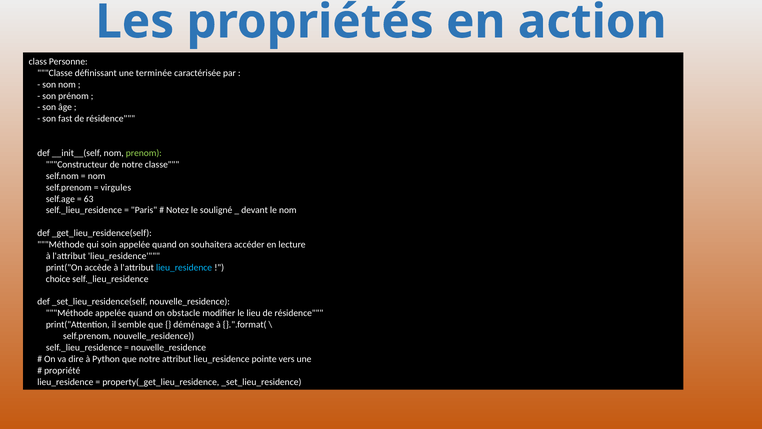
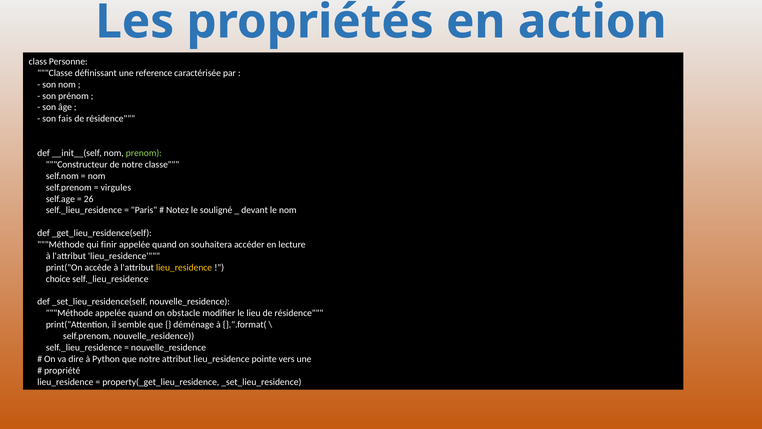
terminée: terminée -> reference (154, 73)
fast: fast -> fais (65, 119)
63: 63 -> 26 (89, 199)
soin: soin -> finir (109, 244)
lieu_residence colour: light blue -> yellow (184, 267)
